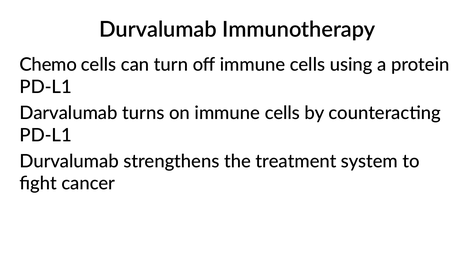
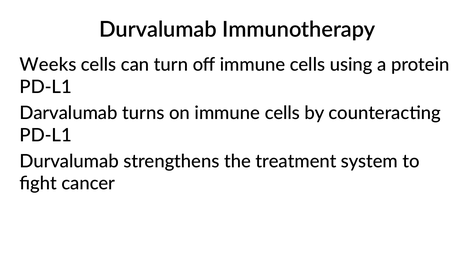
Chemo: Chemo -> Weeks (48, 65)
